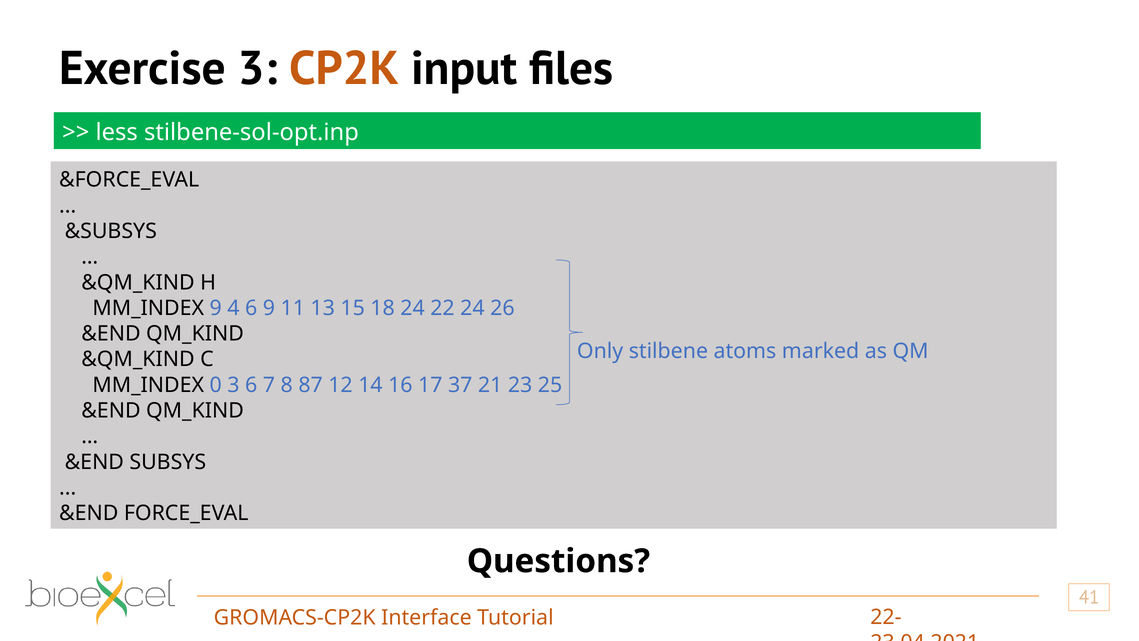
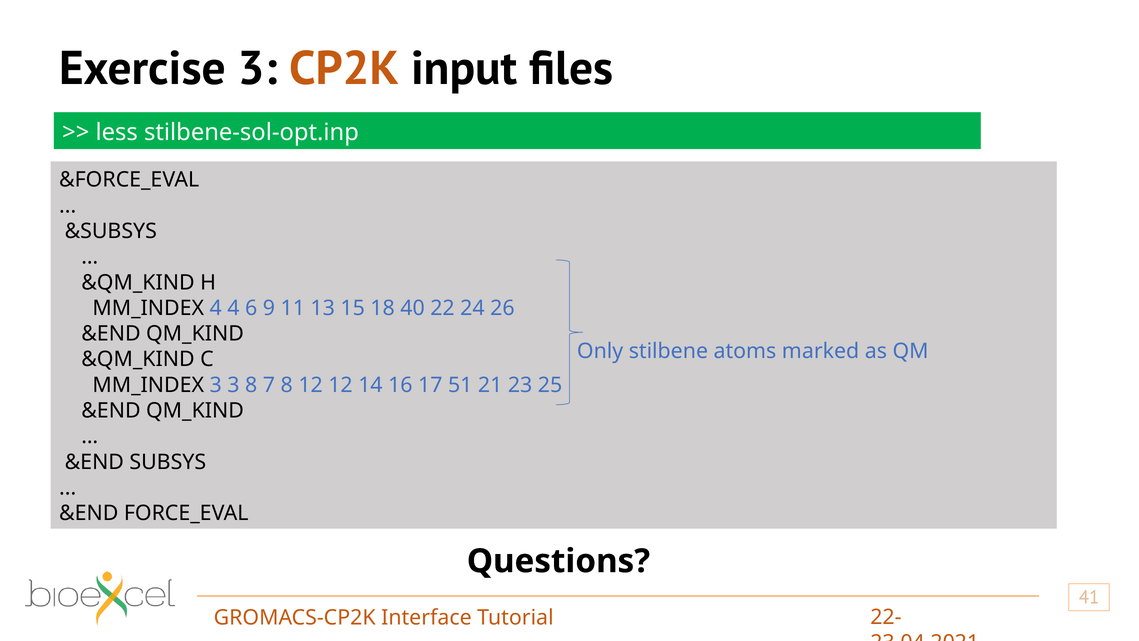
MM_INDEX 9: 9 -> 4 (216, 308)
18 24: 24 -> 40 (413, 308)
MM_INDEX 0: 0 -> 3 (216, 385)
3 6: 6 -> 8 (251, 385)
8 87: 87 -> 12 (311, 385)
37: 37 -> 51 (460, 385)
